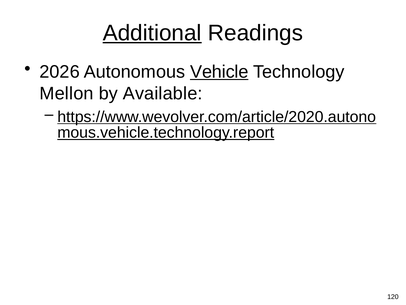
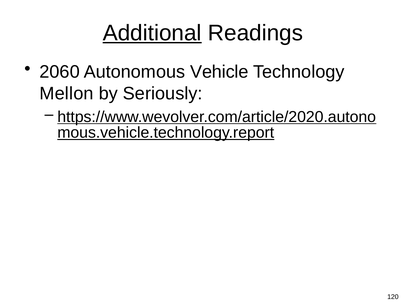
2026: 2026 -> 2060 (60, 72)
Vehicle underline: present -> none (219, 72)
Available: Available -> Seriously (163, 93)
